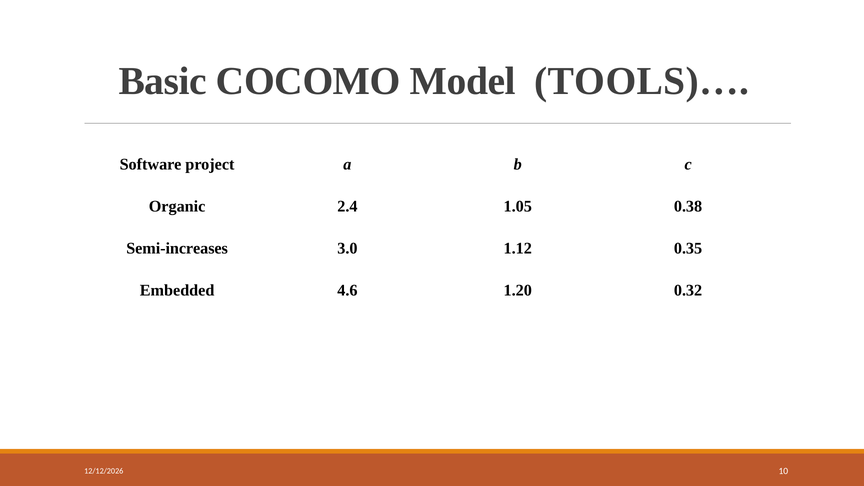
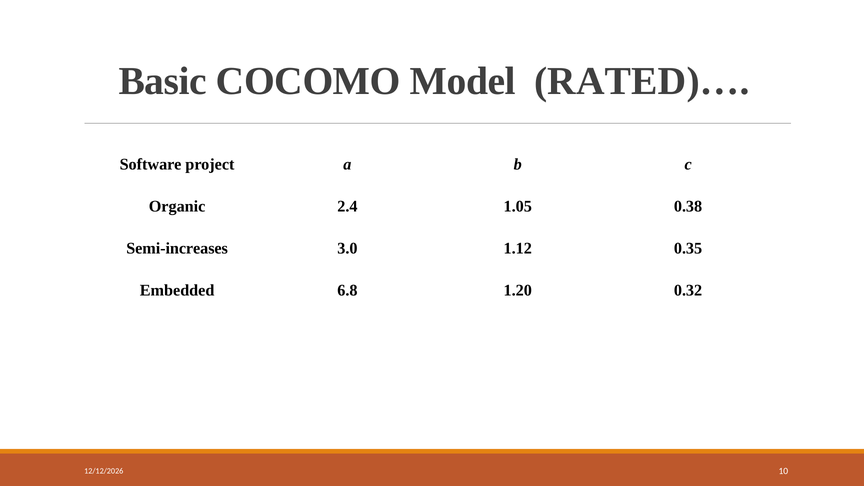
TOOLS)…: TOOLS)… -> RATED)… (642, 81)
4.6: 4.6 -> 6.8 (347, 291)
